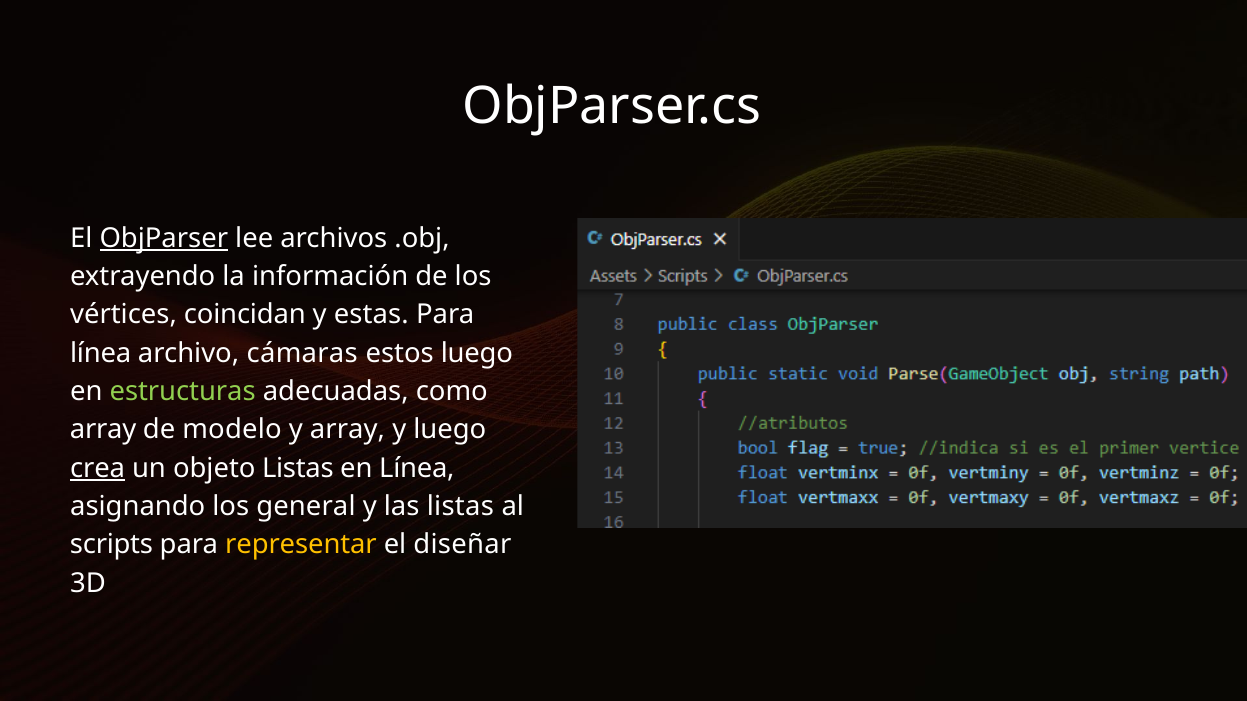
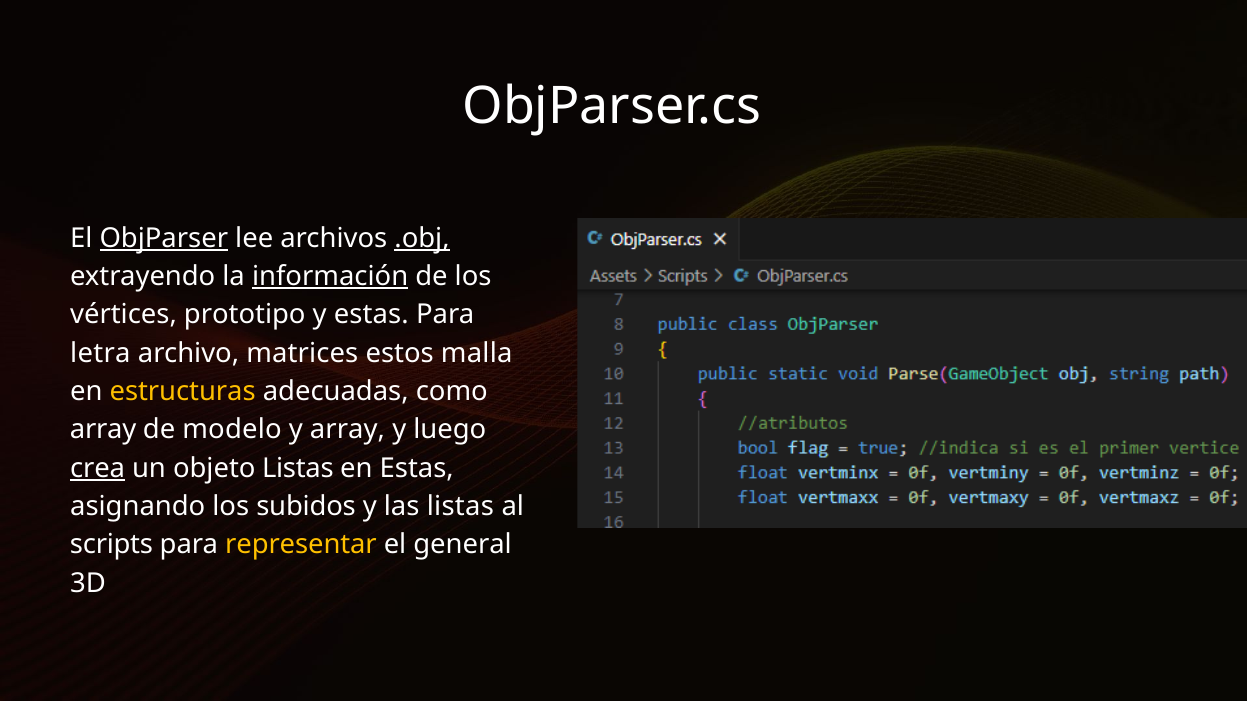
.obj underline: none -> present (422, 238)
información underline: none -> present (330, 277)
coincidan: coincidan -> prototipo (245, 315)
línea: línea -> letra (100, 353)
cámaras: cámaras -> matrices (302, 353)
estos luego: luego -> malla (477, 353)
estructuras colour: light green -> yellow (183, 392)
en Línea: Línea -> Estas (417, 469)
general: general -> subidos (306, 507)
diseñar: diseñar -> general (463, 545)
